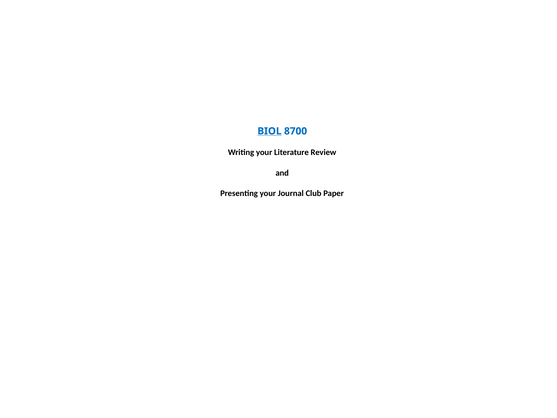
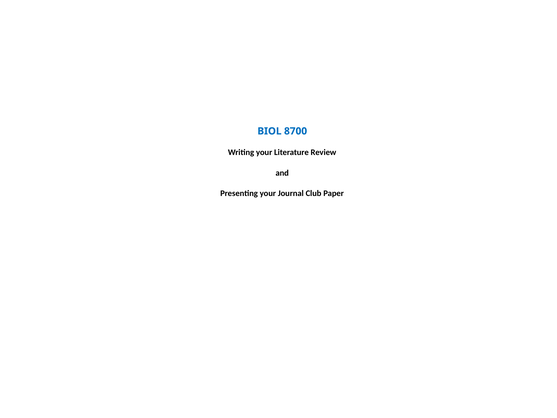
BIOL underline: present -> none (269, 131)
